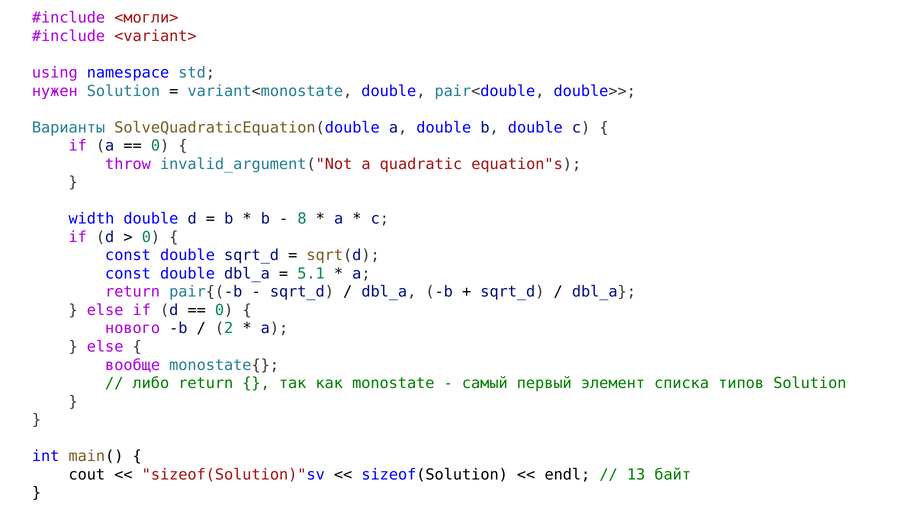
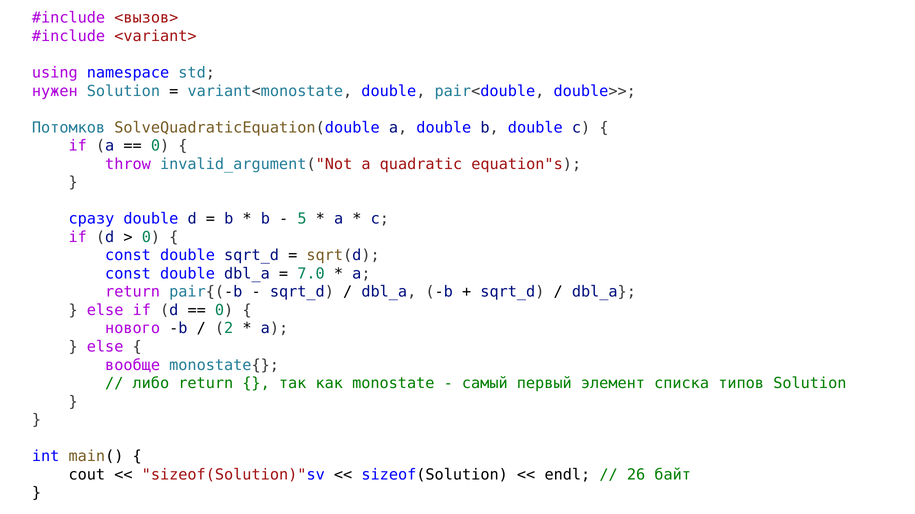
<могли>: <могли> -> <вызов> (146, 18)
Варианты: Варианты -> Потомков (69, 128)
width: width -> сразу (91, 219)
8: 8 -> 5 (302, 219)
5.1: 5.1 -> 7.0 (311, 274)
13: 13 -> 26 (636, 475)
